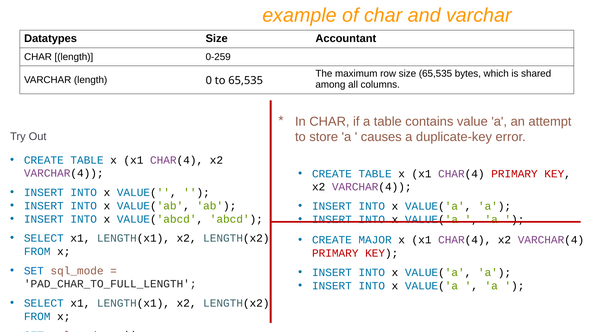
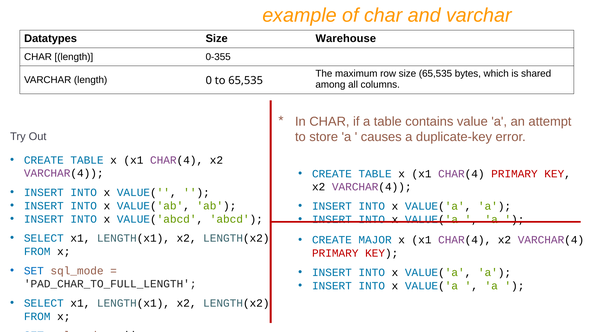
Accountant: Accountant -> Warehouse (346, 39)
0-259: 0-259 -> 0-355 (218, 57)
